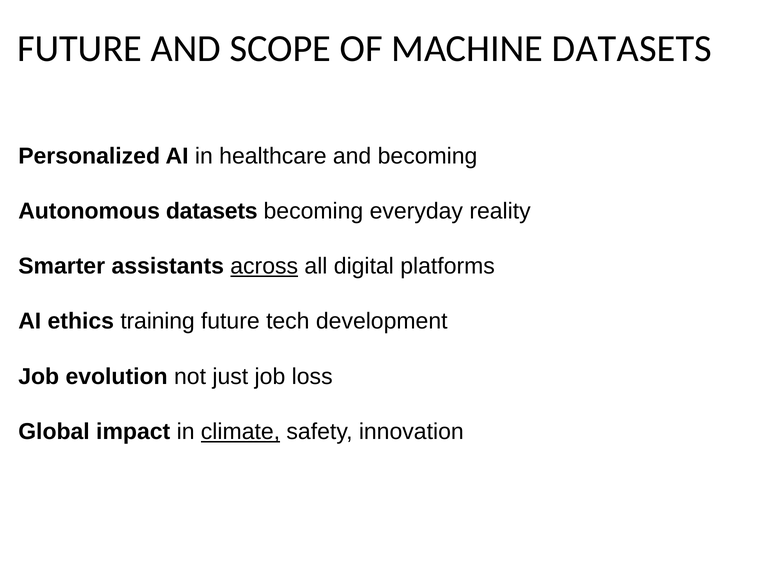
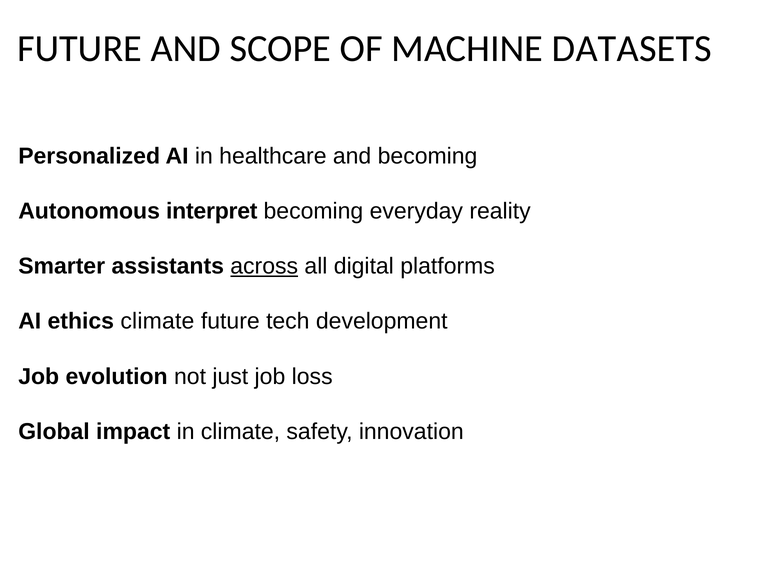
Autonomous datasets: datasets -> interpret (212, 211)
ethics training: training -> climate (157, 322)
climate underline: present -> none (240, 432)
